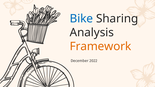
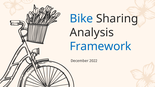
Framework colour: orange -> blue (100, 47)
